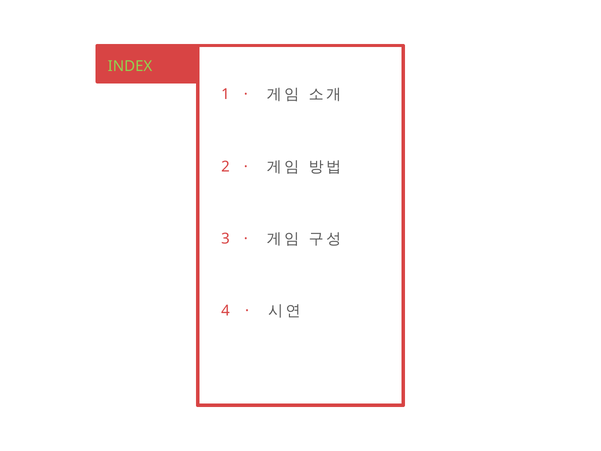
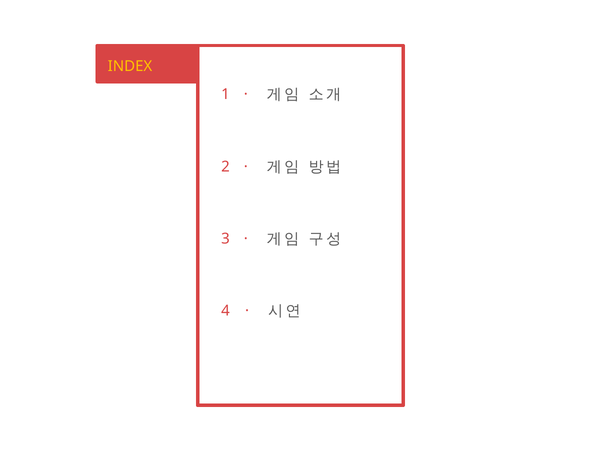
INDEX colour: light green -> yellow (130, 66)
